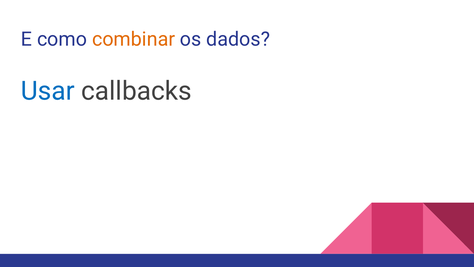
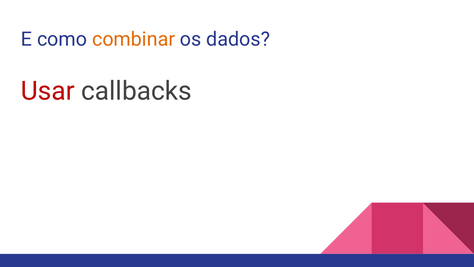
Usar colour: blue -> red (48, 91)
